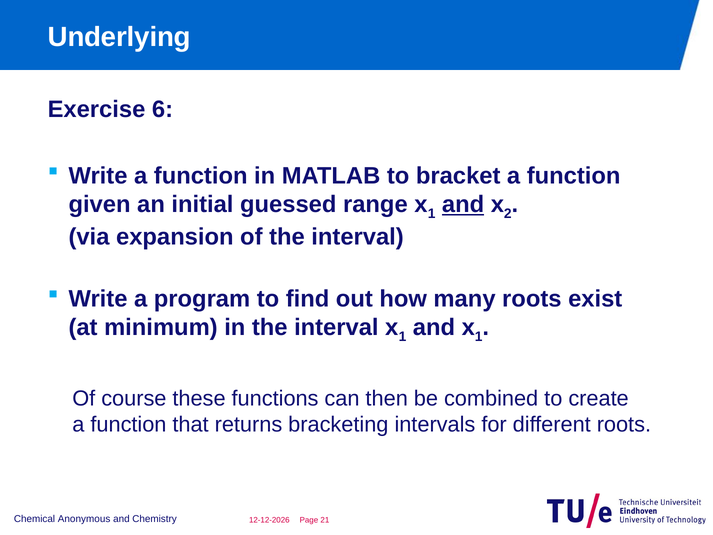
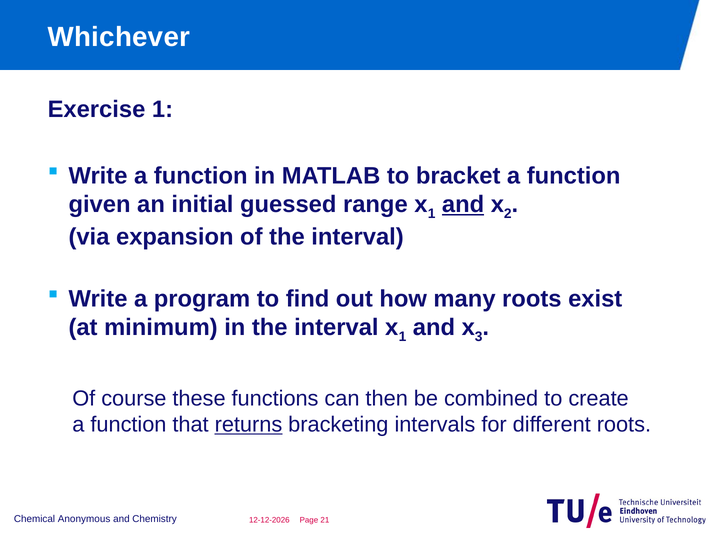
Underlying: Underlying -> Whichever (119, 37)
Exercise 6: 6 -> 1 (163, 109)
1: 1 -> 3 (479, 336)
returns underline: none -> present (248, 424)
